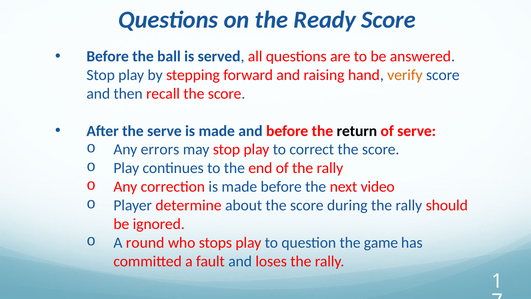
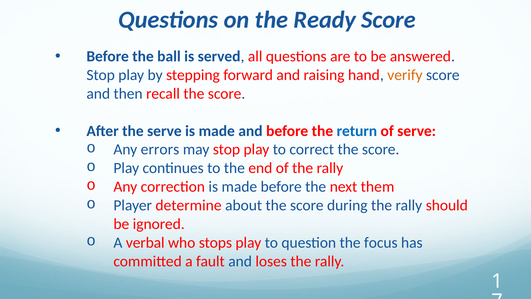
return colour: black -> blue (357, 131)
video: video -> them (378, 187)
round: round -> verbal (145, 242)
game: game -> focus (381, 242)
